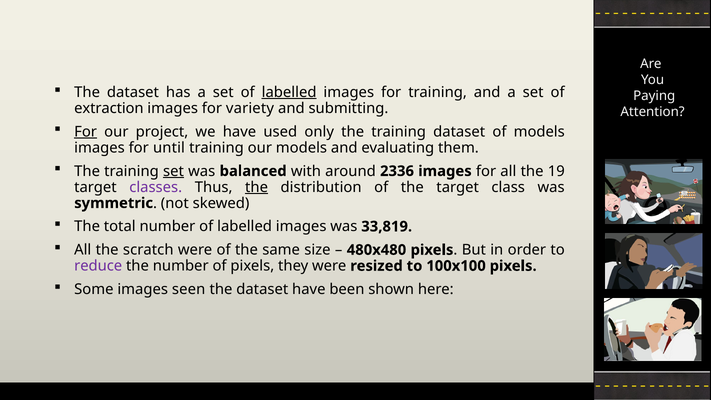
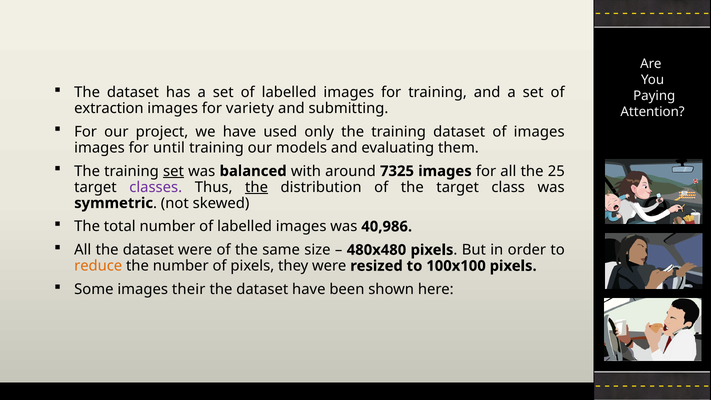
labelled underline: present -> none (289, 92)
For underline: present -> none (86, 132)
of models: models -> images (539, 132)
2336: 2336 -> 7325 (397, 171)
19: 19 -> 25 (556, 171)
33,819: 33,819 -> 40,986 (387, 226)
All the scratch: scratch -> dataset (148, 250)
reduce colour: purple -> orange (98, 266)
seen: seen -> their (189, 289)
